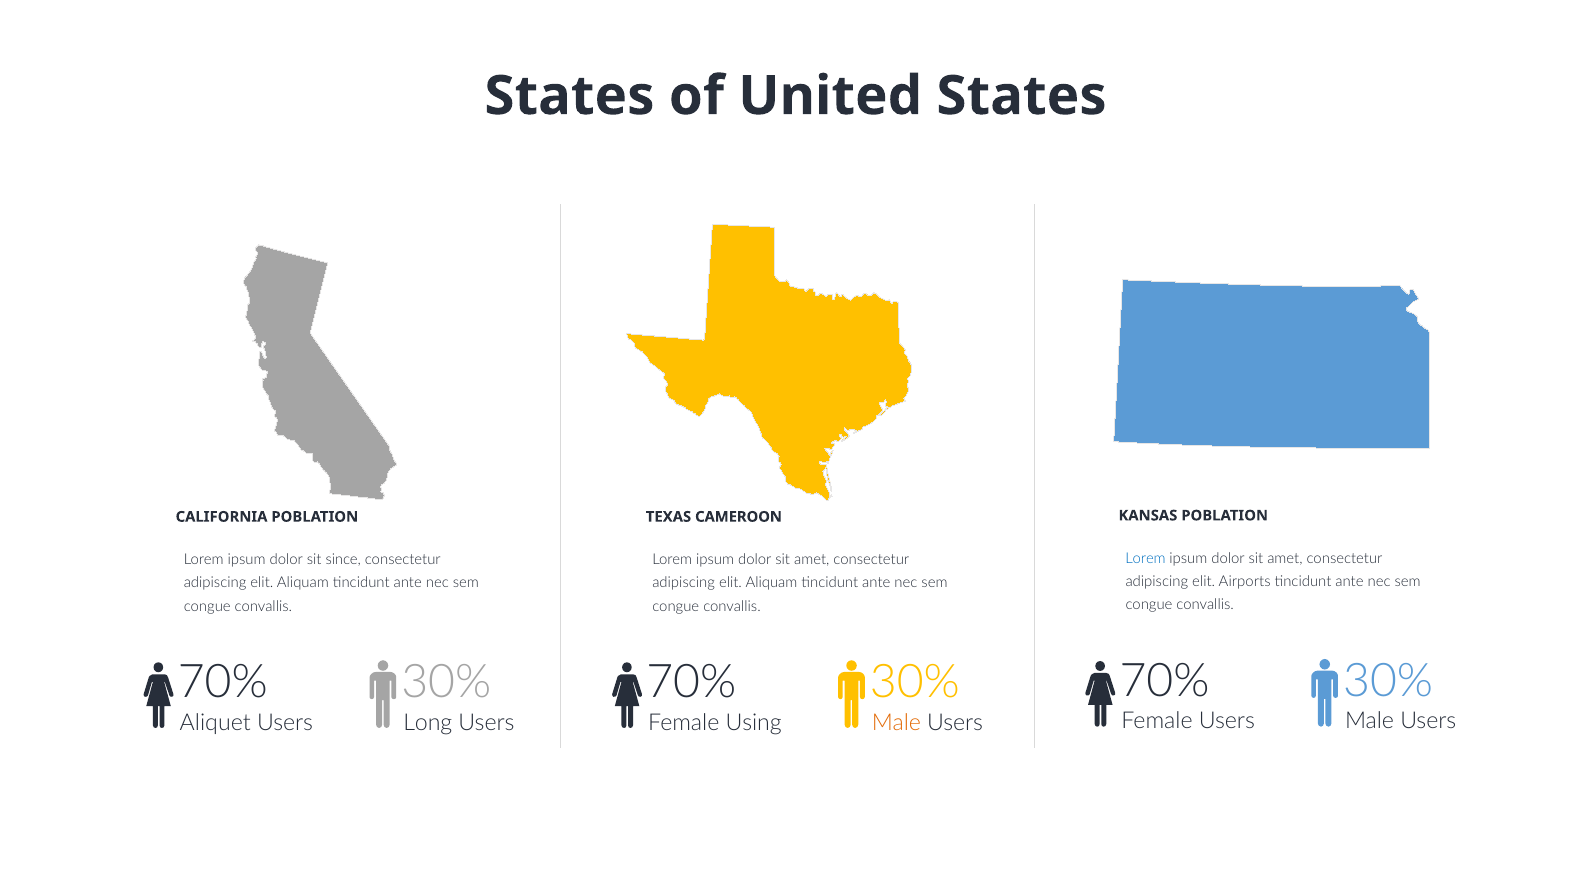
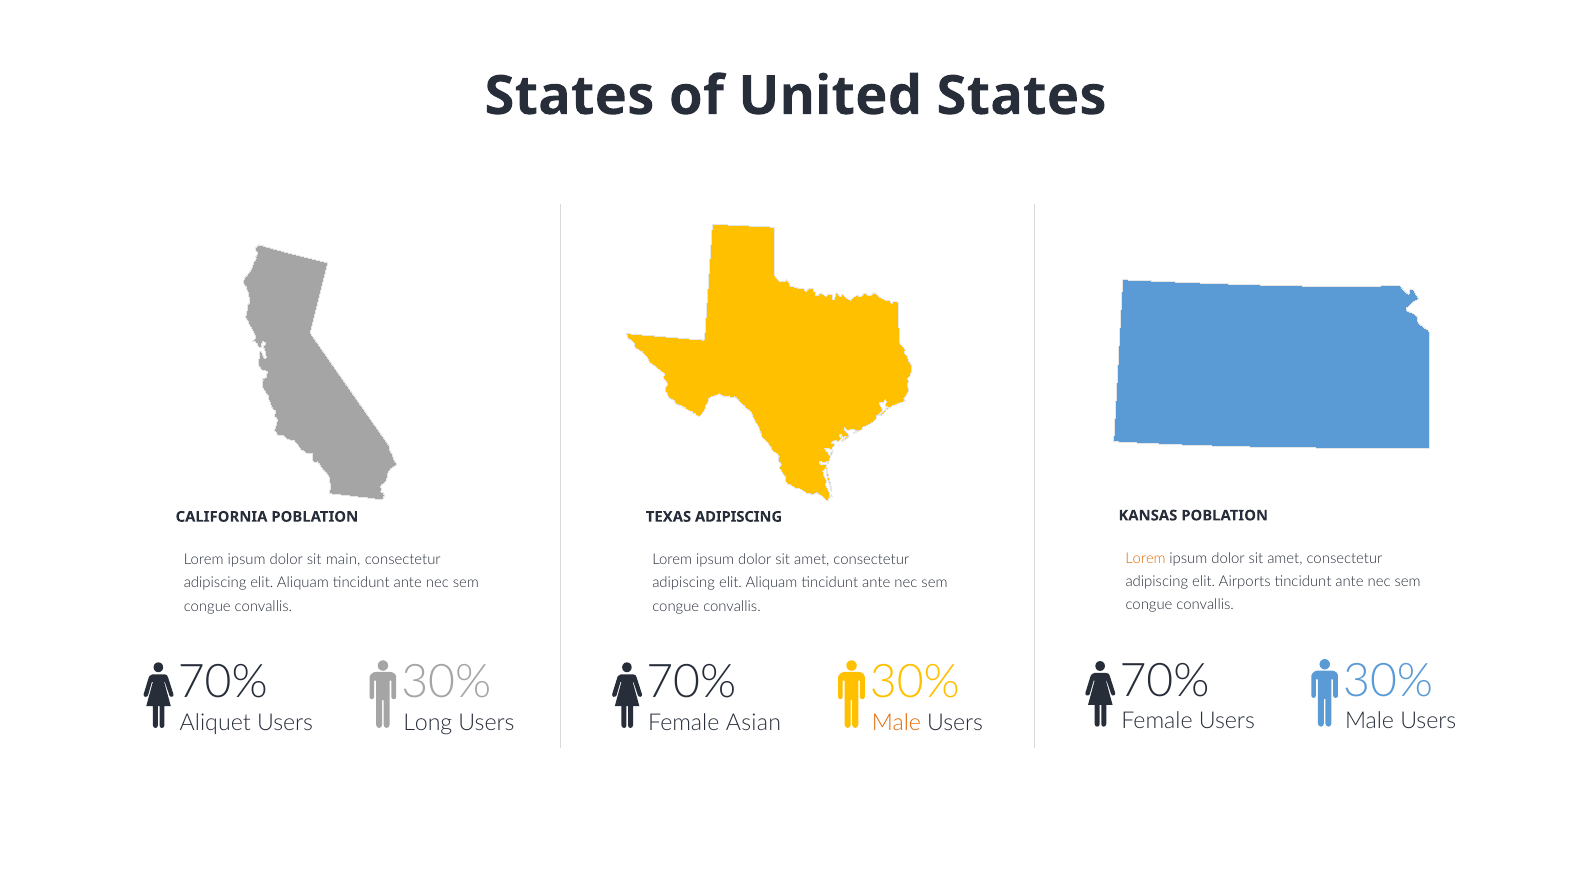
TEXAS CAMEROON: CAMEROON -> ADIPISCING (739, 517)
Lorem colour: blue -> orange (1145, 559)
since: since -> main (343, 560)
Using: Using -> Asian (754, 723)
